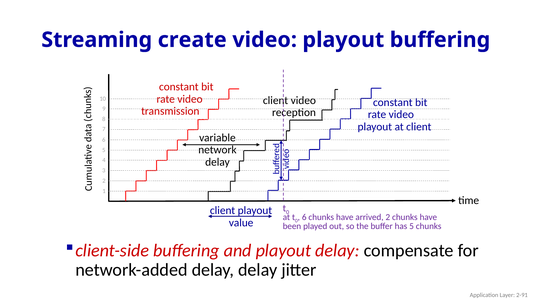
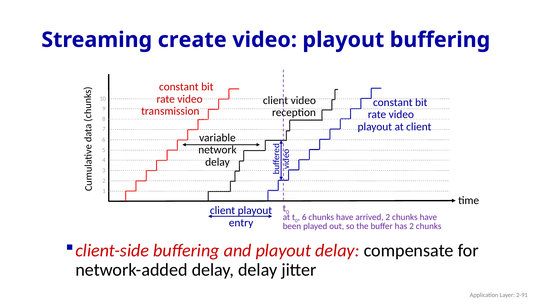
value: value -> entry (241, 223)
has 5: 5 -> 2 (412, 226)
